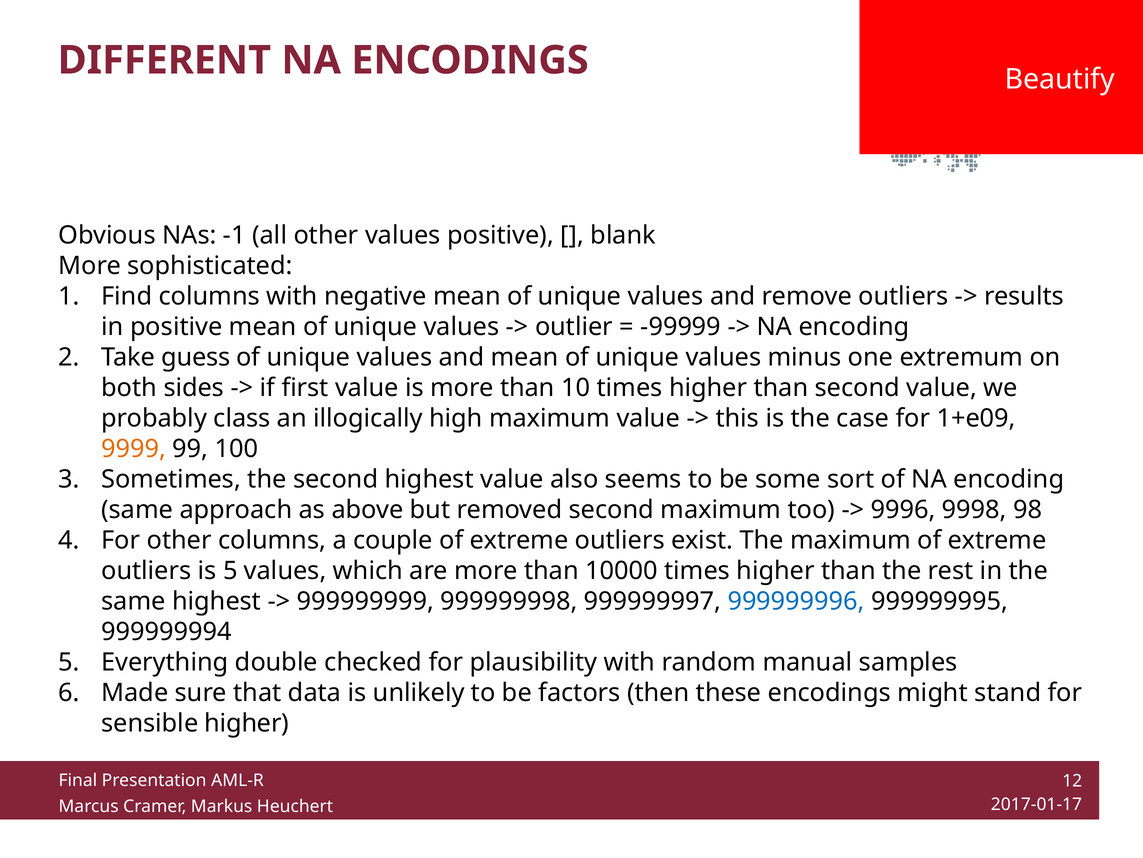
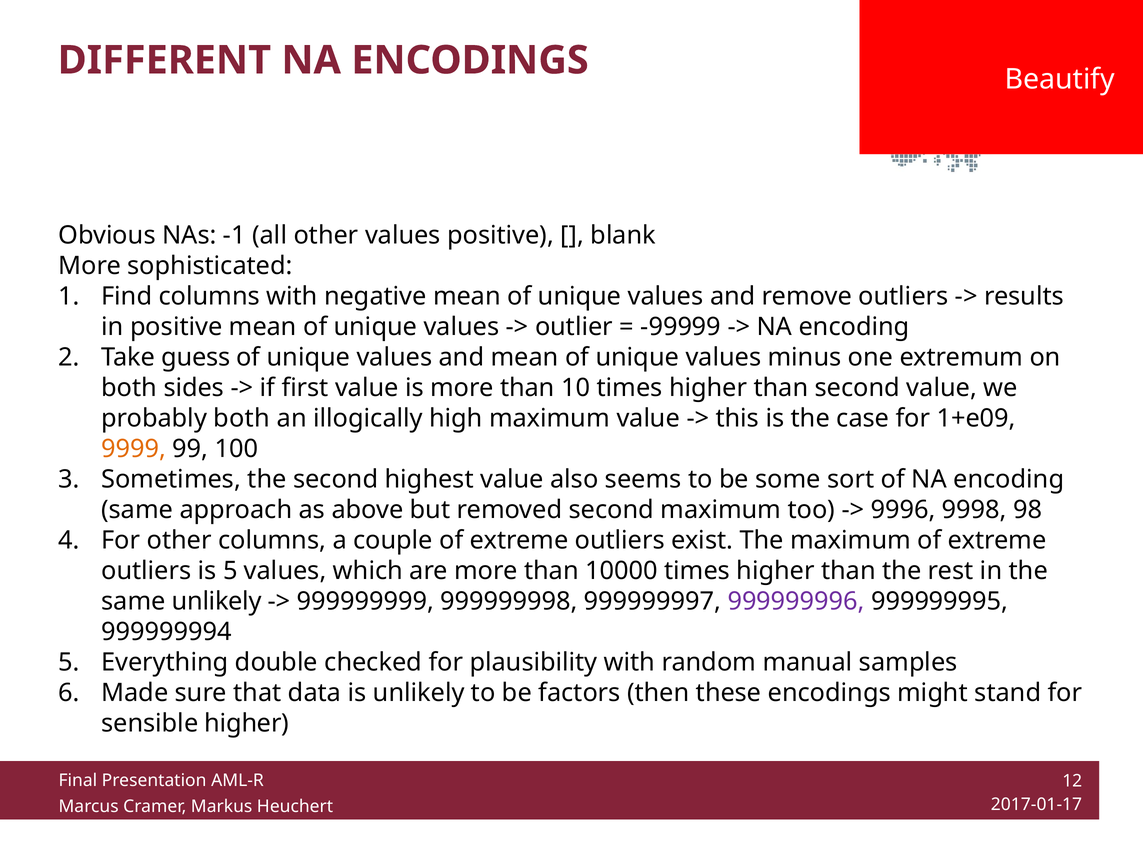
probably class: class -> both (242, 418)
same highest: highest -> unlikely (217, 601)
999999996 colour: blue -> purple (796, 601)
